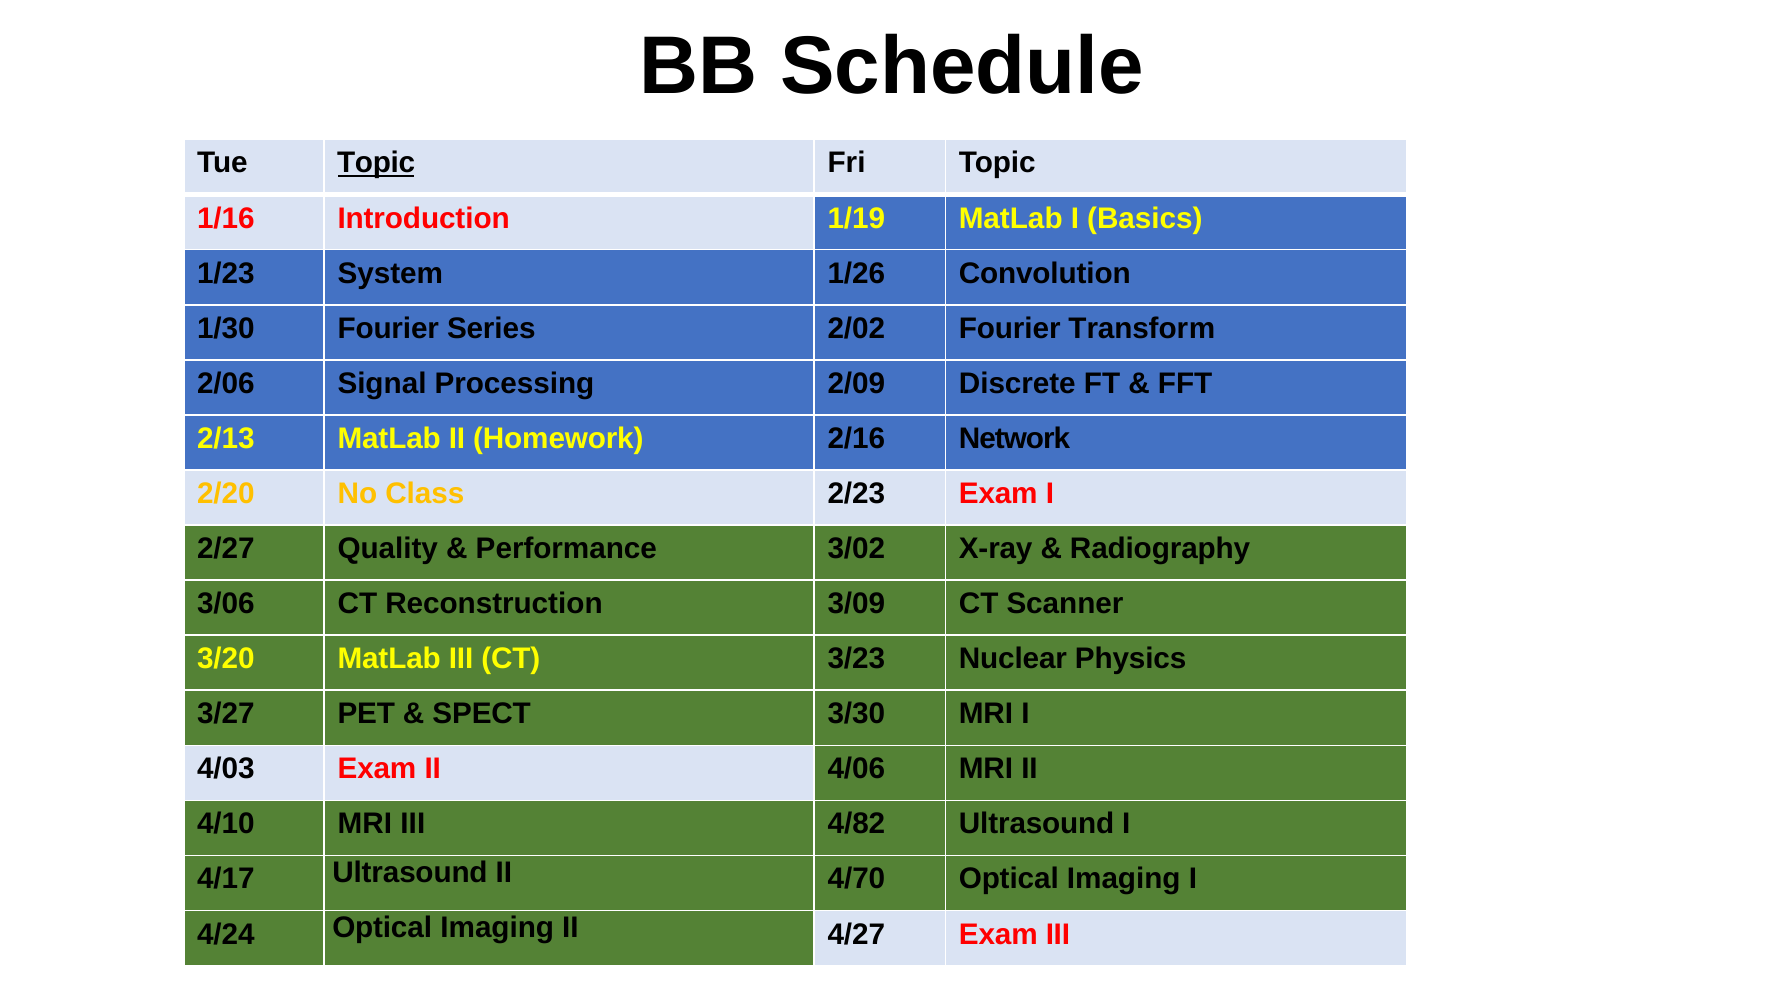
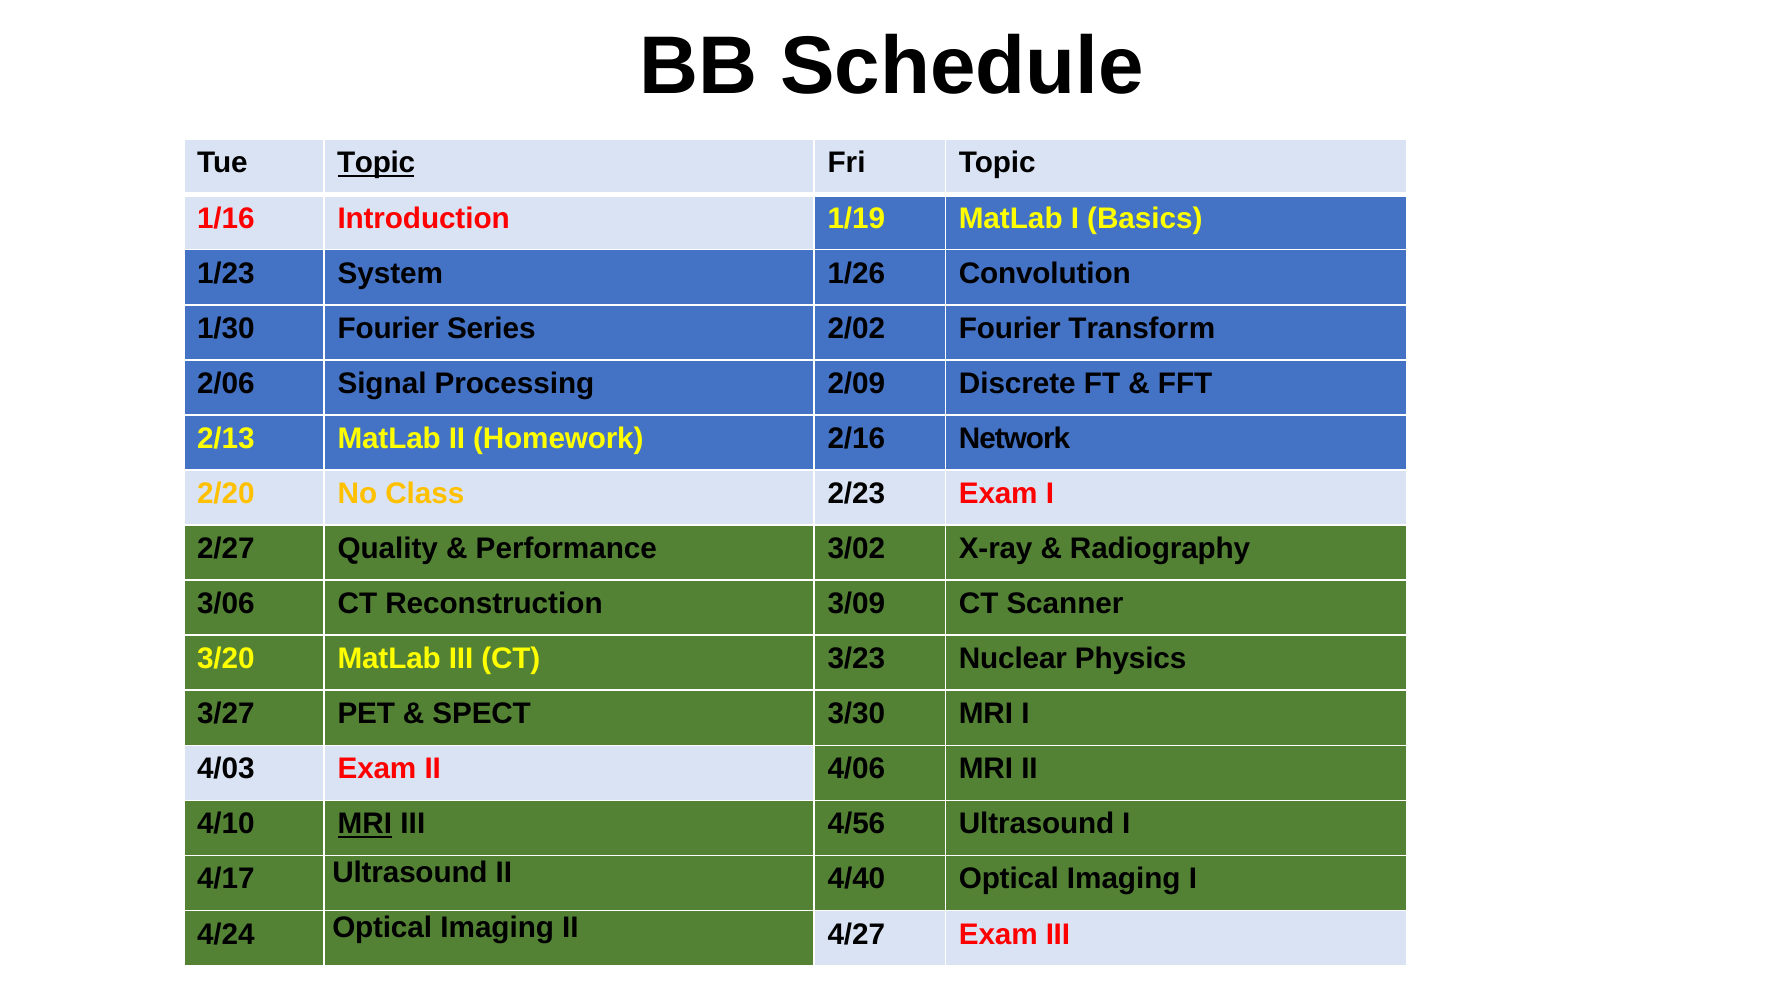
MRI underline: none -> present (365, 824)
4/82: 4/82 -> 4/56 (856, 824)
4/70: 4/70 -> 4/40 (856, 879)
